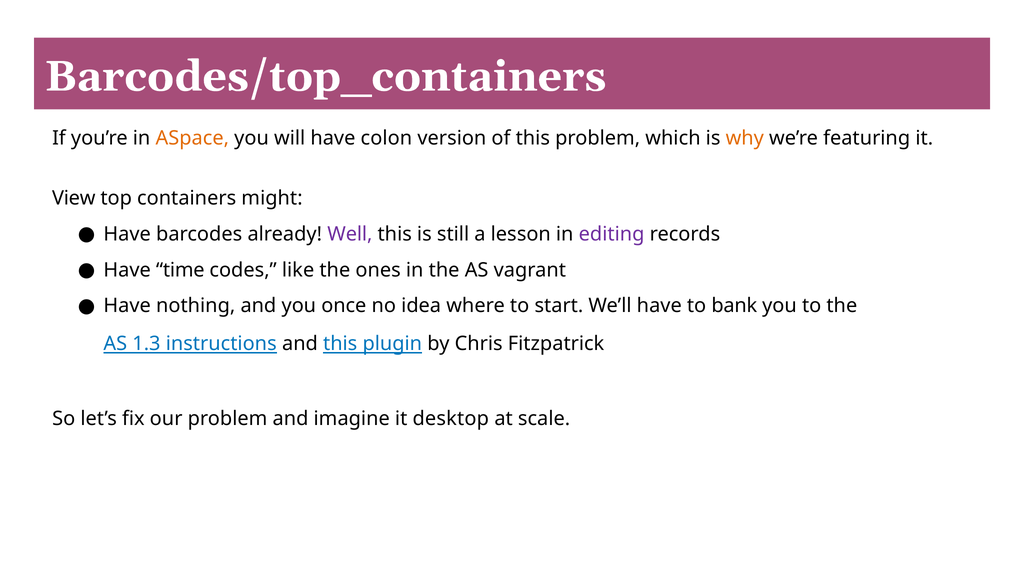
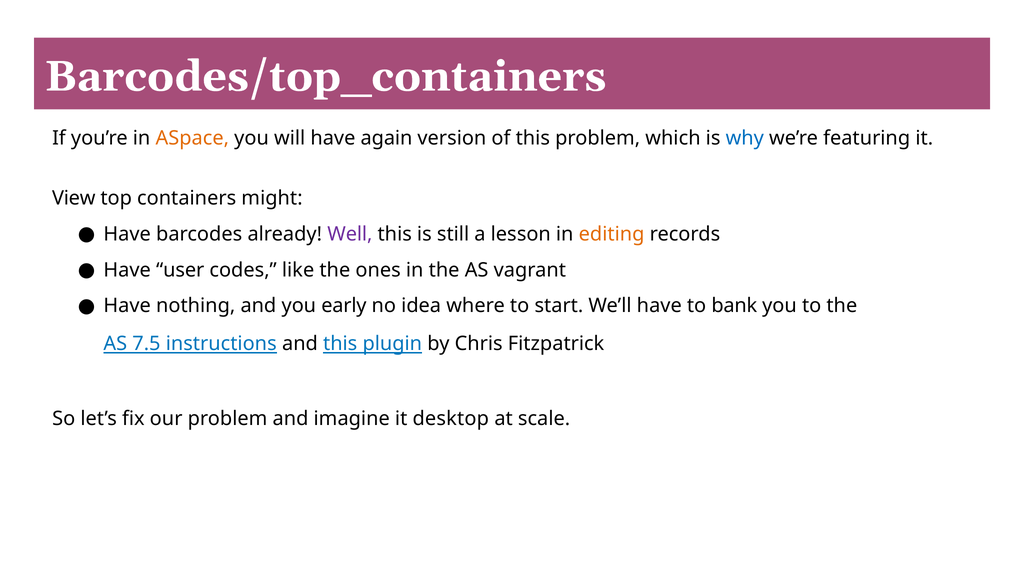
colon: colon -> again (386, 138)
why colour: orange -> blue (745, 138)
editing colour: purple -> orange (612, 234)
time: time -> user (180, 270)
once: once -> early (344, 306)
1.3: 1.3 -> 7.5 (146, 344)
